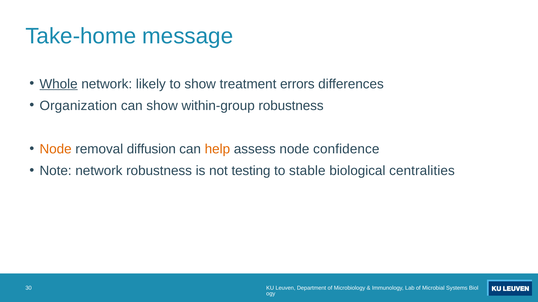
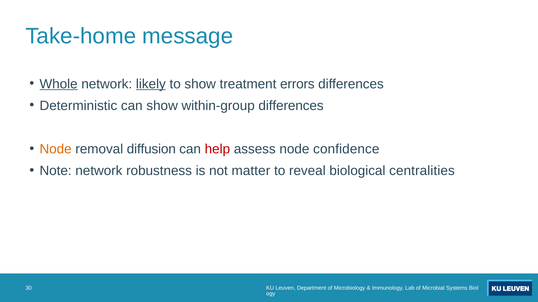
likely underline: none -> present (151, 84)
Organization: Organization -> Deterministic (78, 106)
within-group robustness: robustness -> differences (291, 106)
help colour: orange -> red (217, 149)
testing: testing -> matter (251, 171)
stable: stable -> reveal (307, 171)
